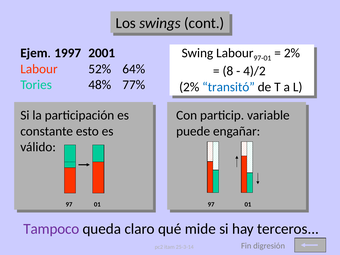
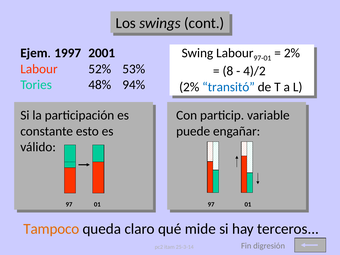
64%: 64% -> 53% (134, 69)
77%: 77% -> 94% (134, 85)
Tampoco colour: purple -> orange (51, 229)
